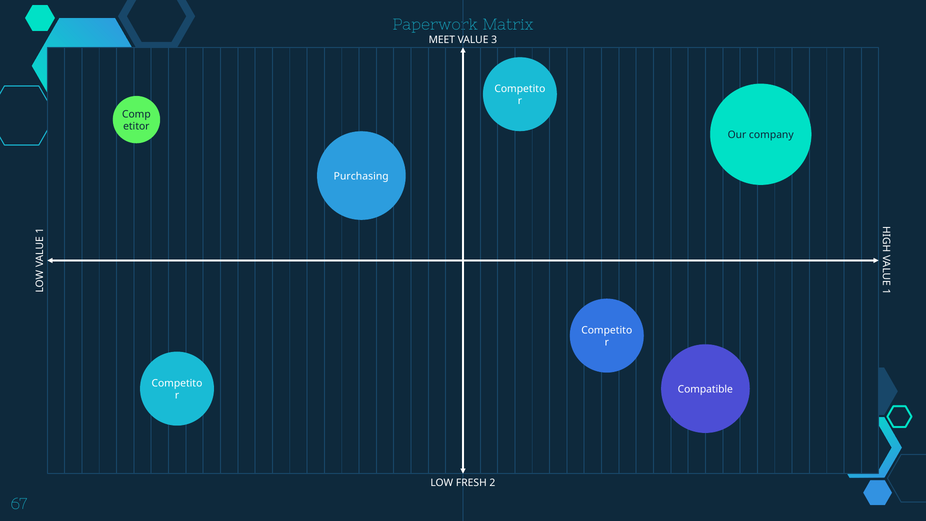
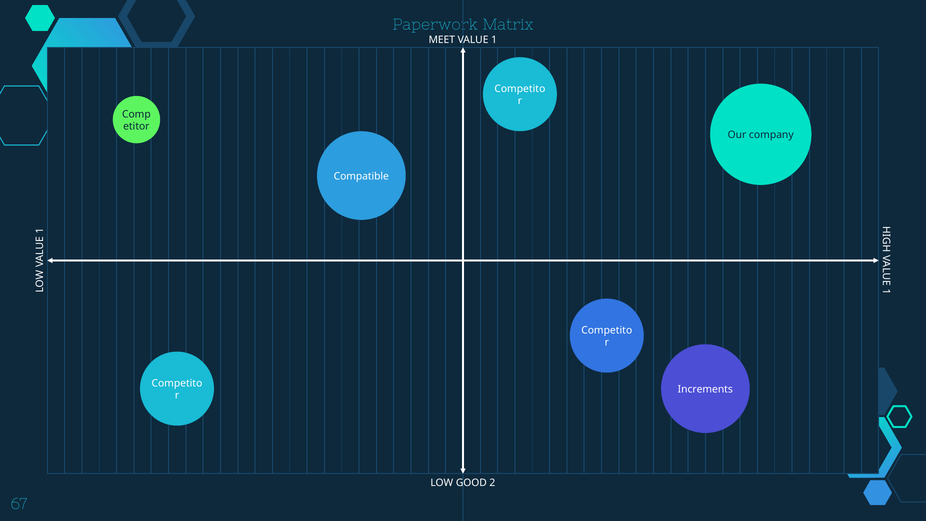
VALUE 3: 3 -> 1 (494, 40)
Purchasing: Purchasing -> Compatible (361, 176)
Compatible: Compatible -> Increments (705, 389)
FRESH: FRESH -> GOOD (471, 483)
